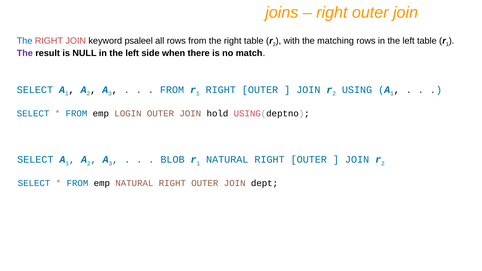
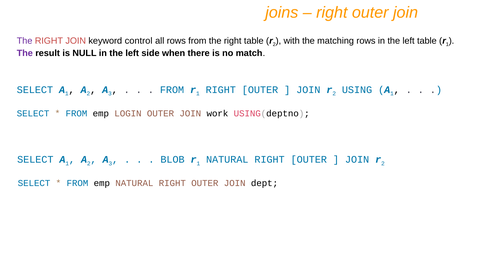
The colour: blue -> purple (25, 41)
psaleel: psaleel -> control (139, 41)
hold: hold -> work (217, 114)
